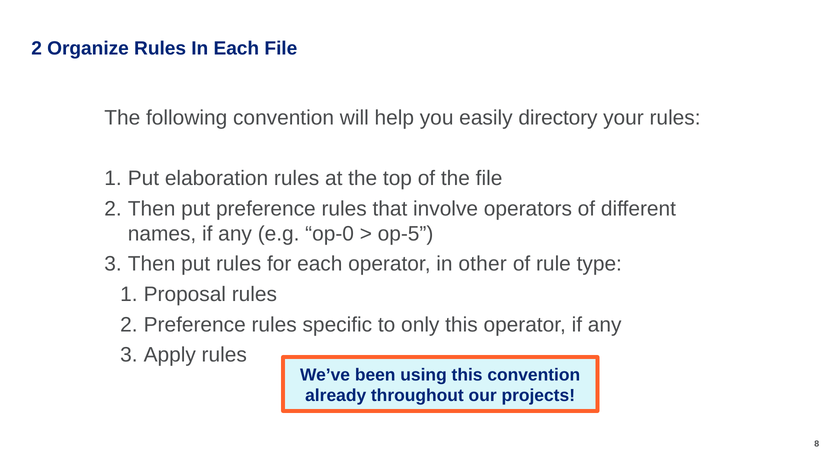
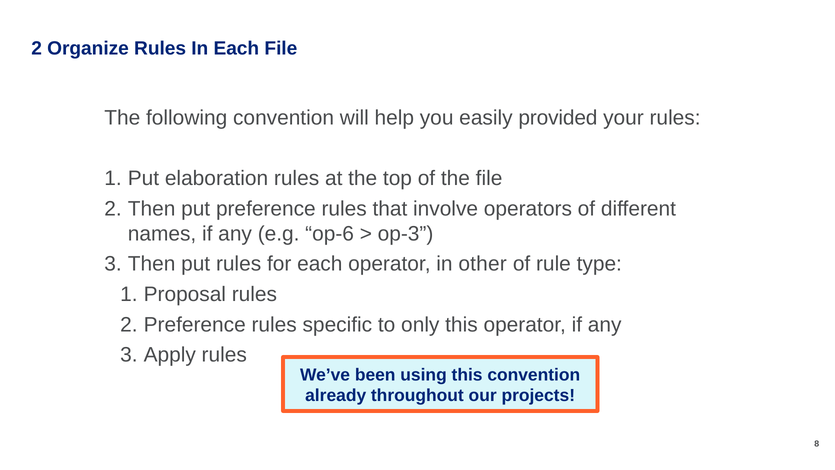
directory: directory -> provided (558, 118)
op-0: op-0 -> op-6 (330, 234)
op-5: op-5 -> op-3 (406, 234)
